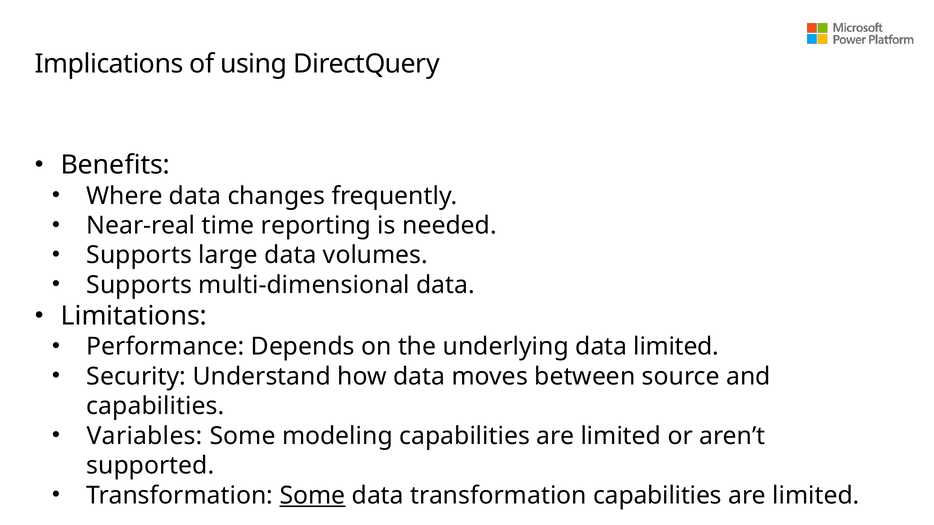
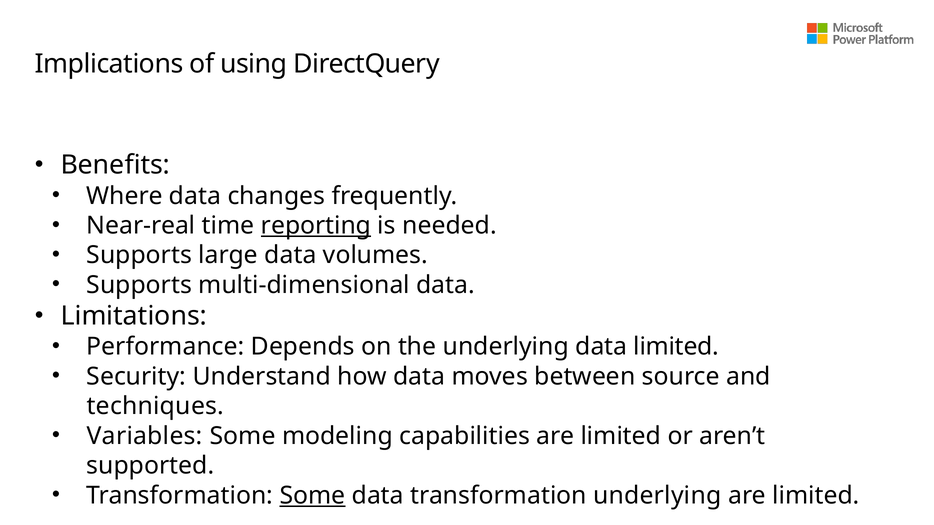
reporting underline: none -> present (316, 226)
capabilities: capabilities -> techniques (155, 406)
transformation capabilities: capabilities -> underlying (657, 496)
